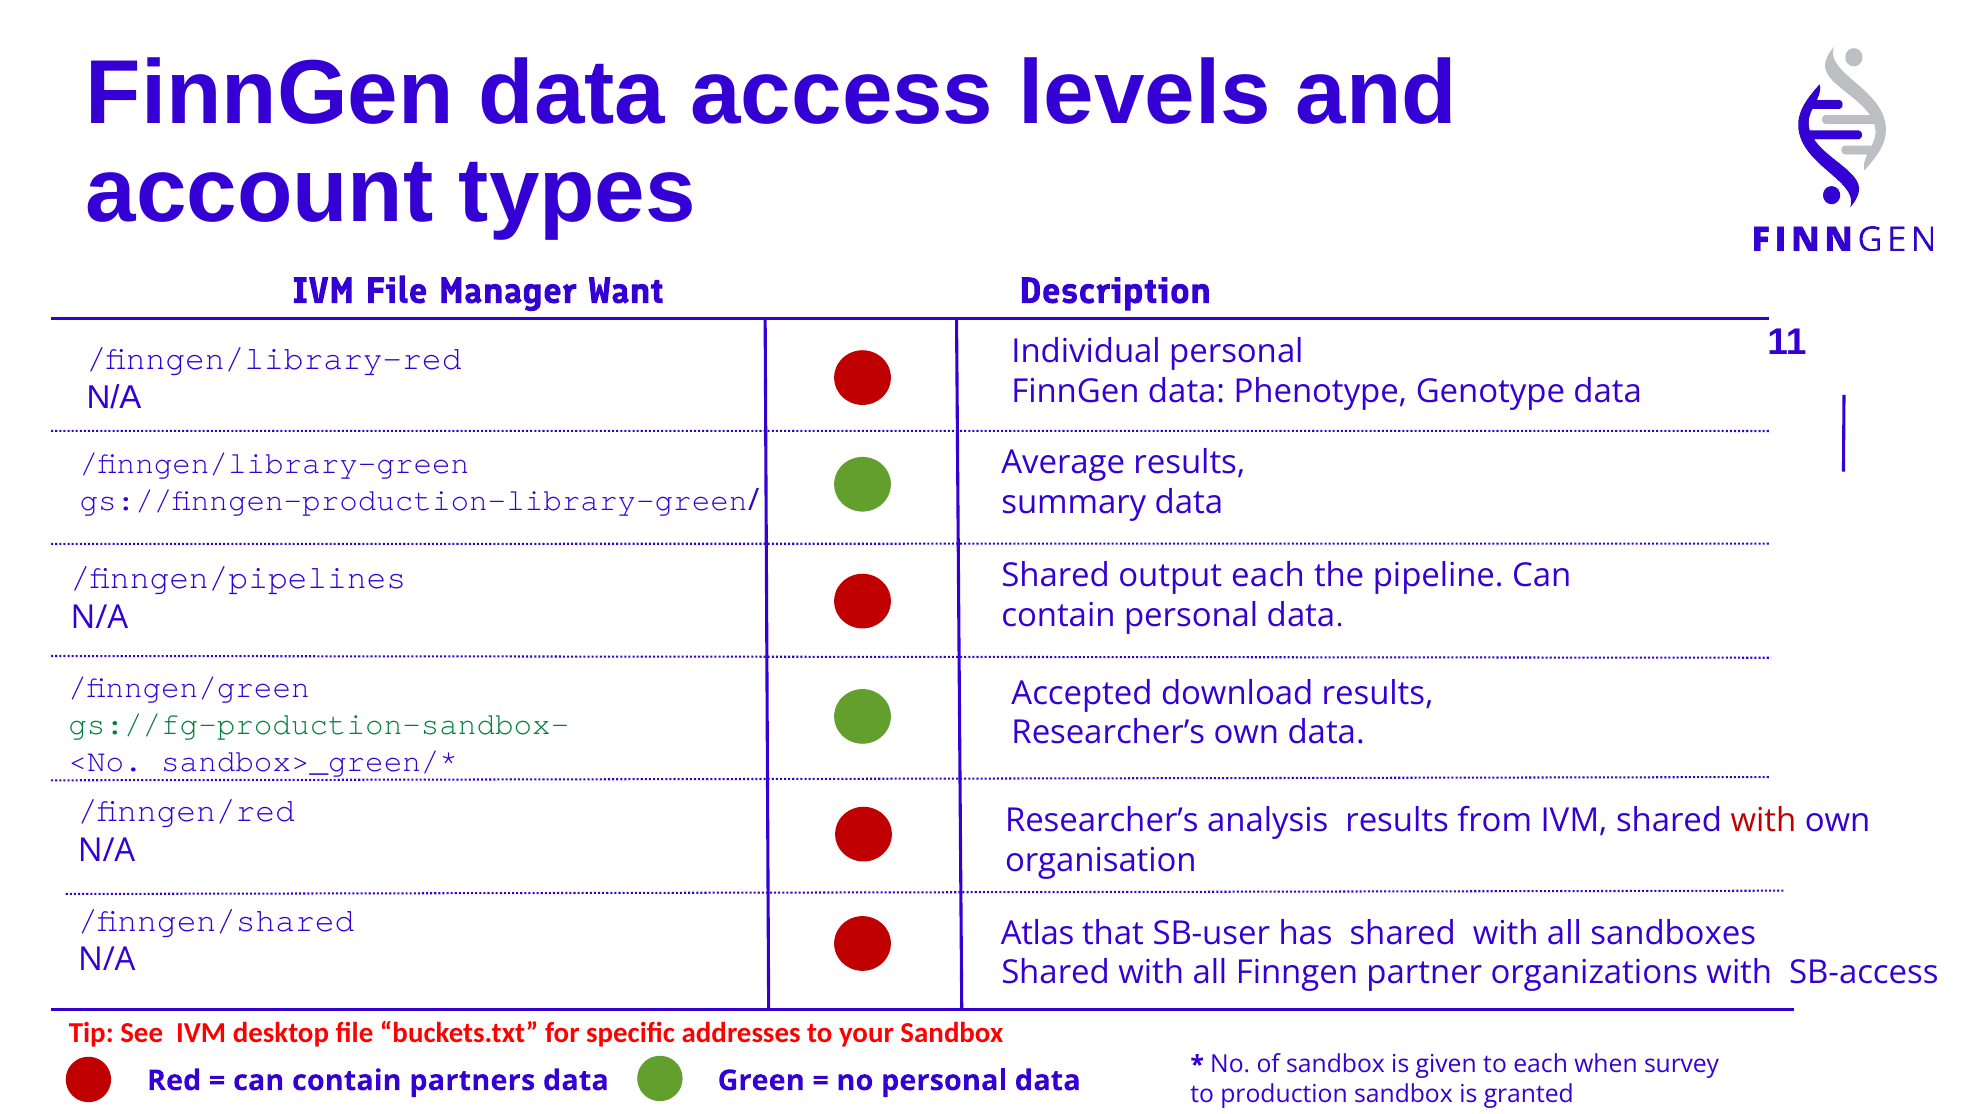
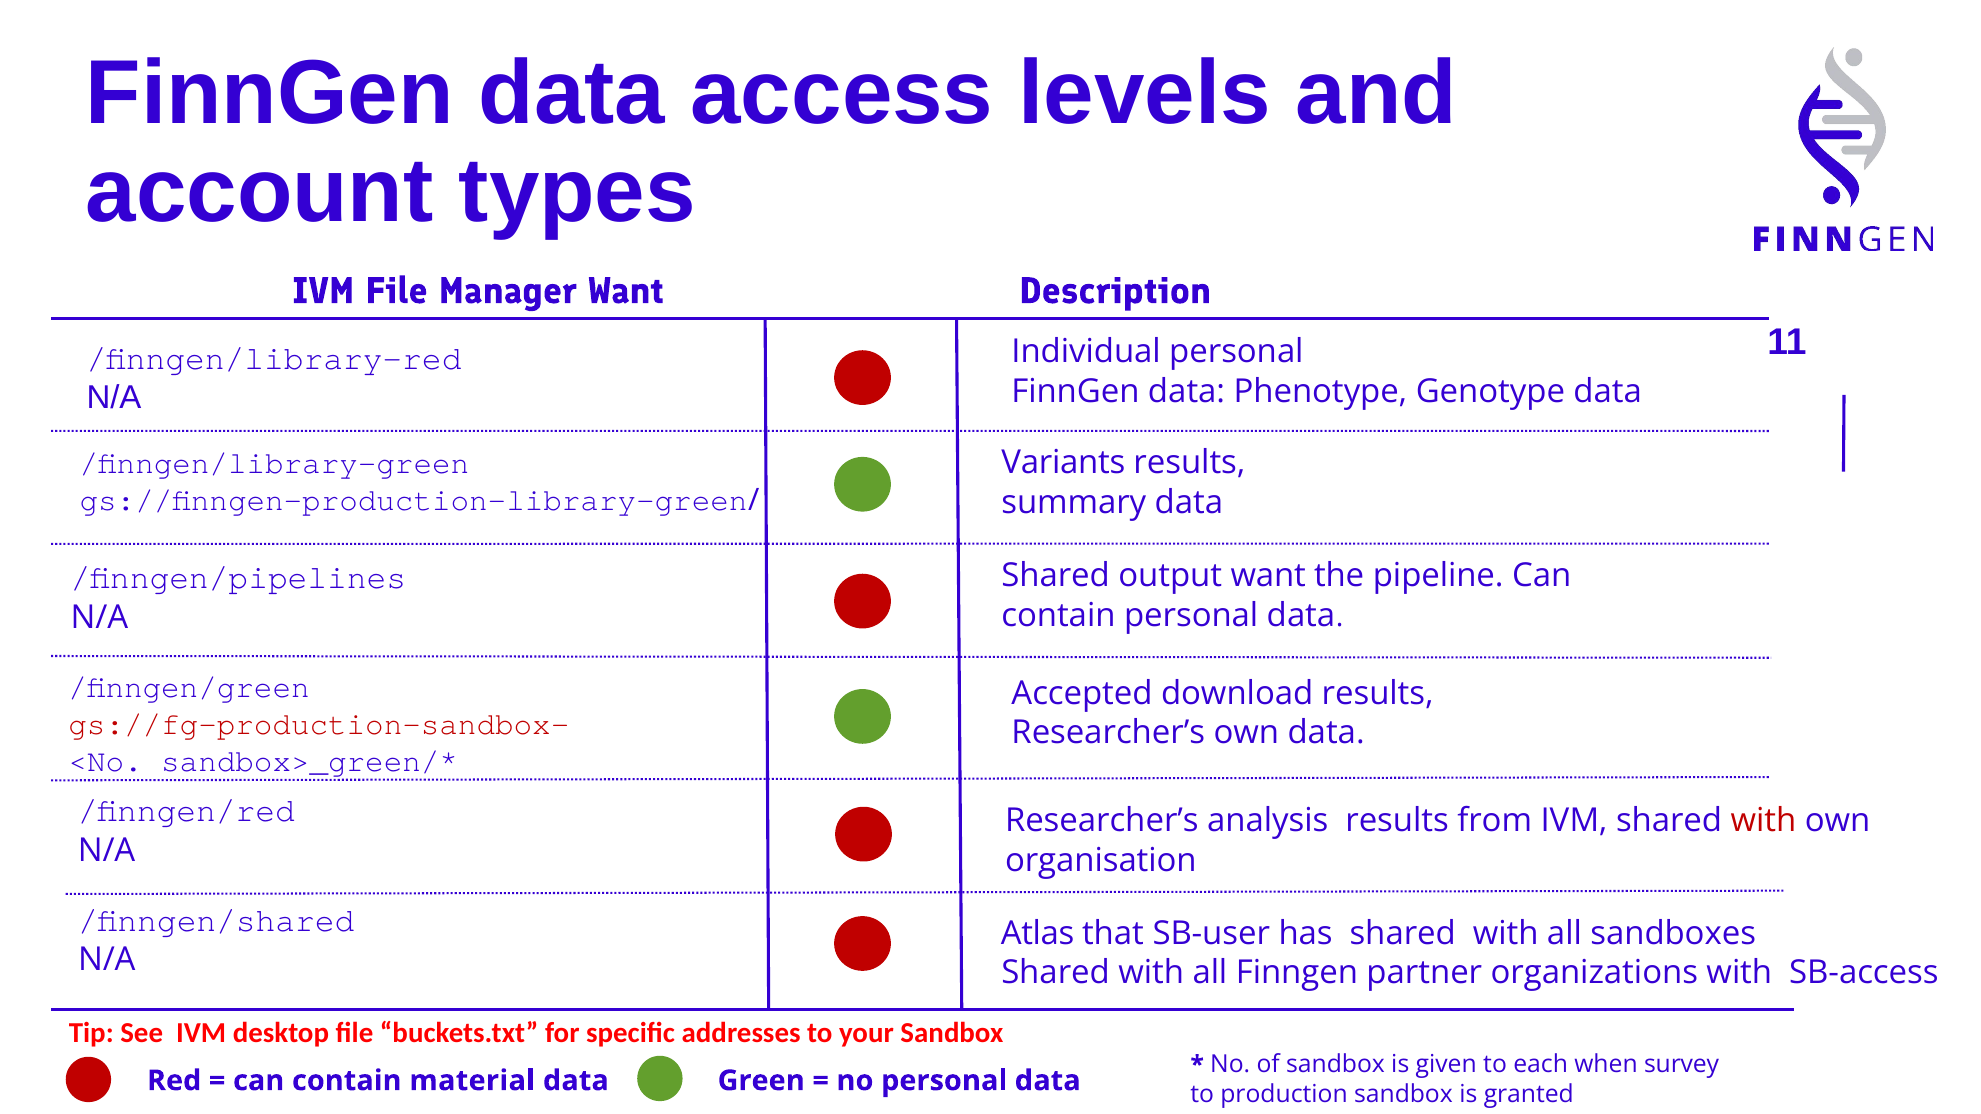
Average: Average -> Variants (1063, 463)
output each: each -> want (1268, 576)
gs://fg-production-sandbox- colour: green -> red (319, 725)
partners: partners -> material (472, 1081)
